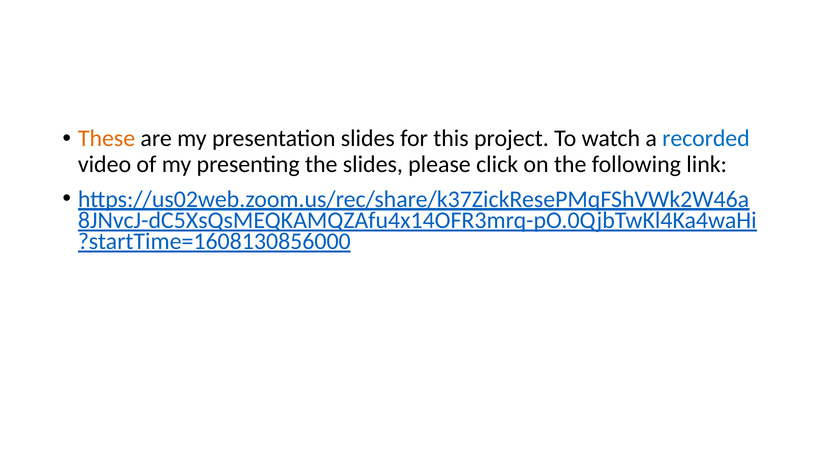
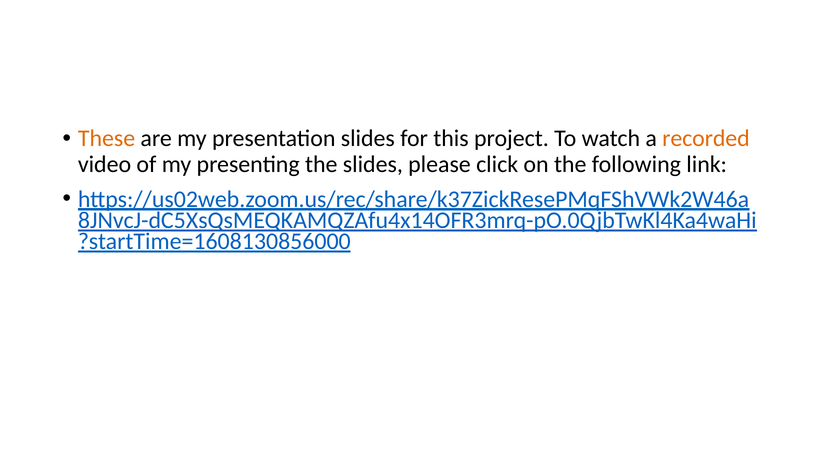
recorded colour: blue -> orange (706, 139)
